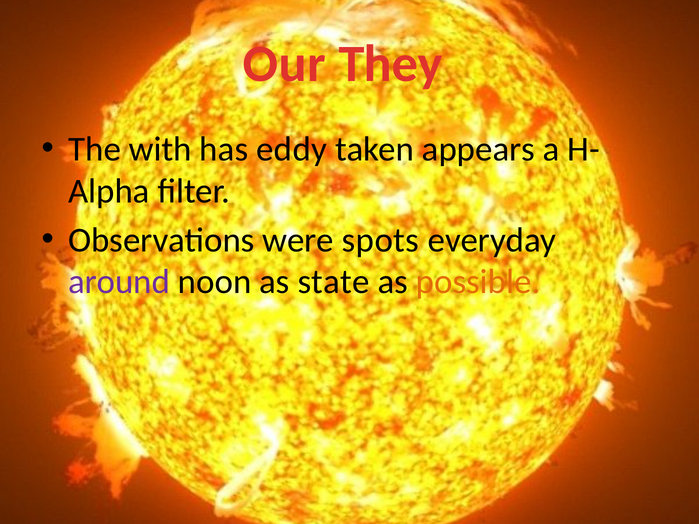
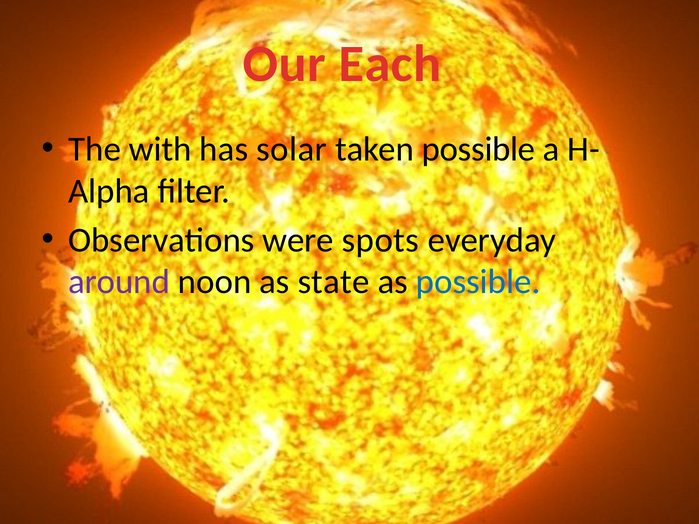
They: They -> Each (390, 64)
eddy: eddy -> solar (292, 149)
taken appears: appears -> possible (479, 149)
possible colour: orange -> blue (478, 282)
